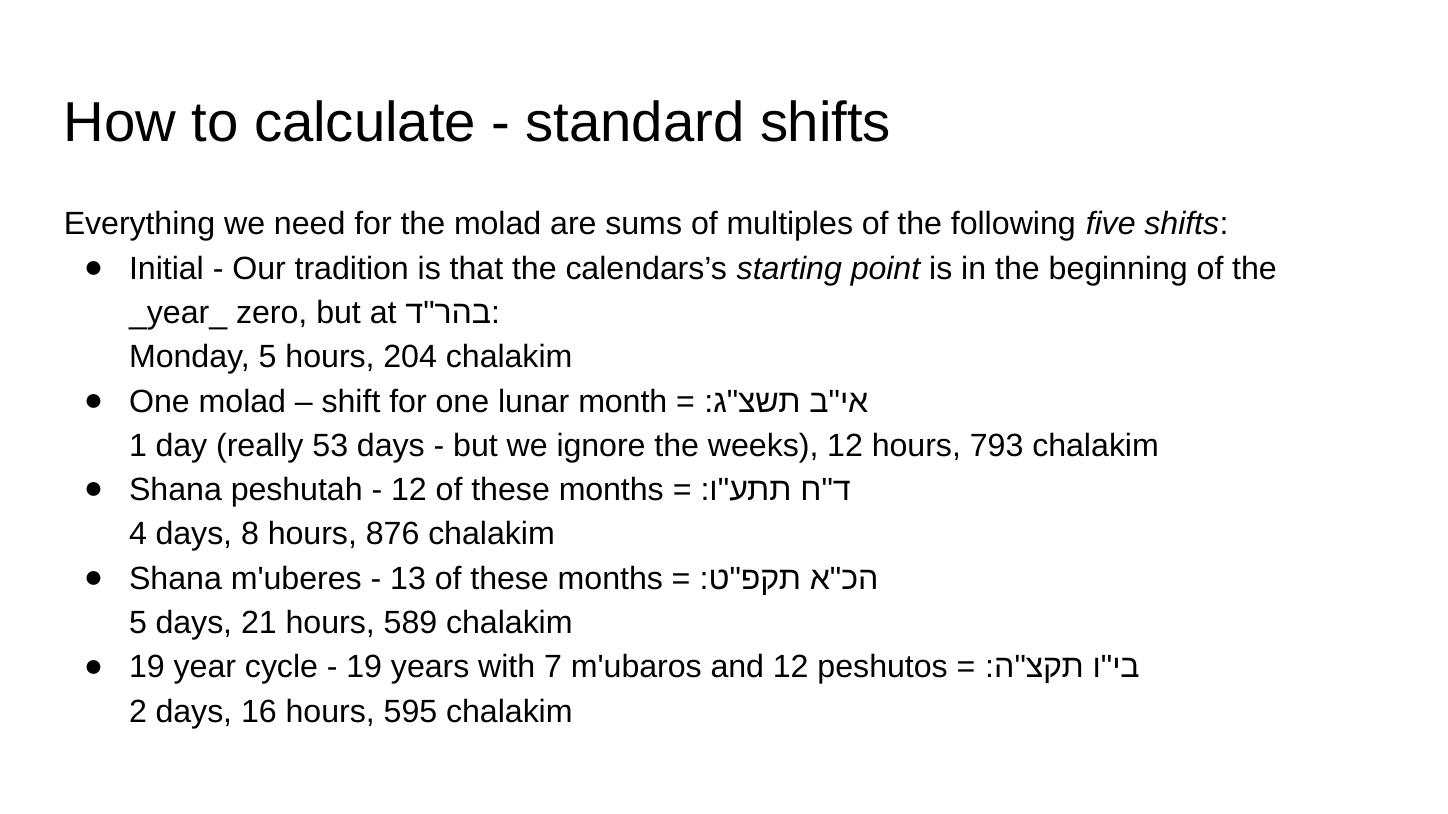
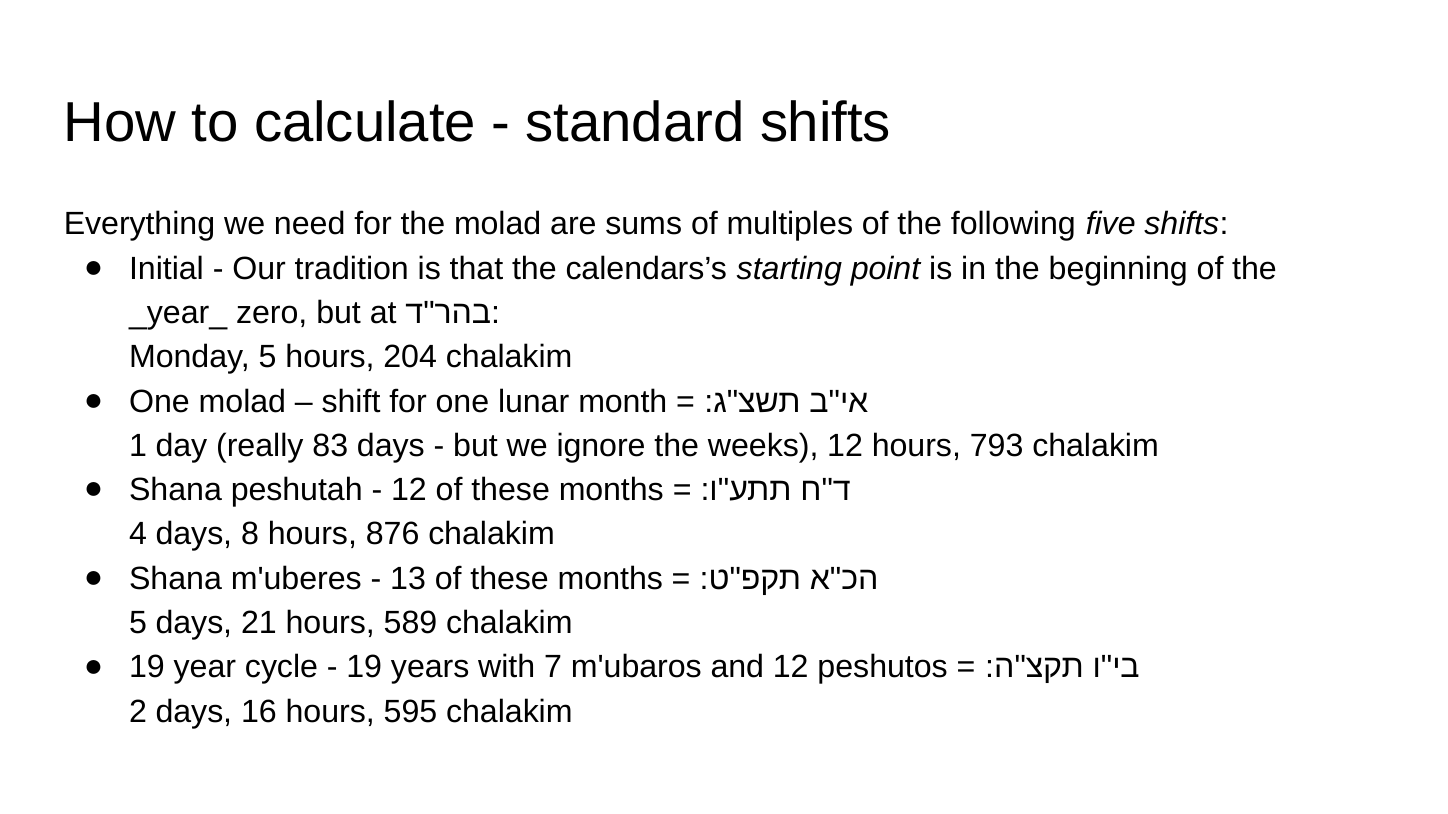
53: 53 -> 83 (330, 446)
